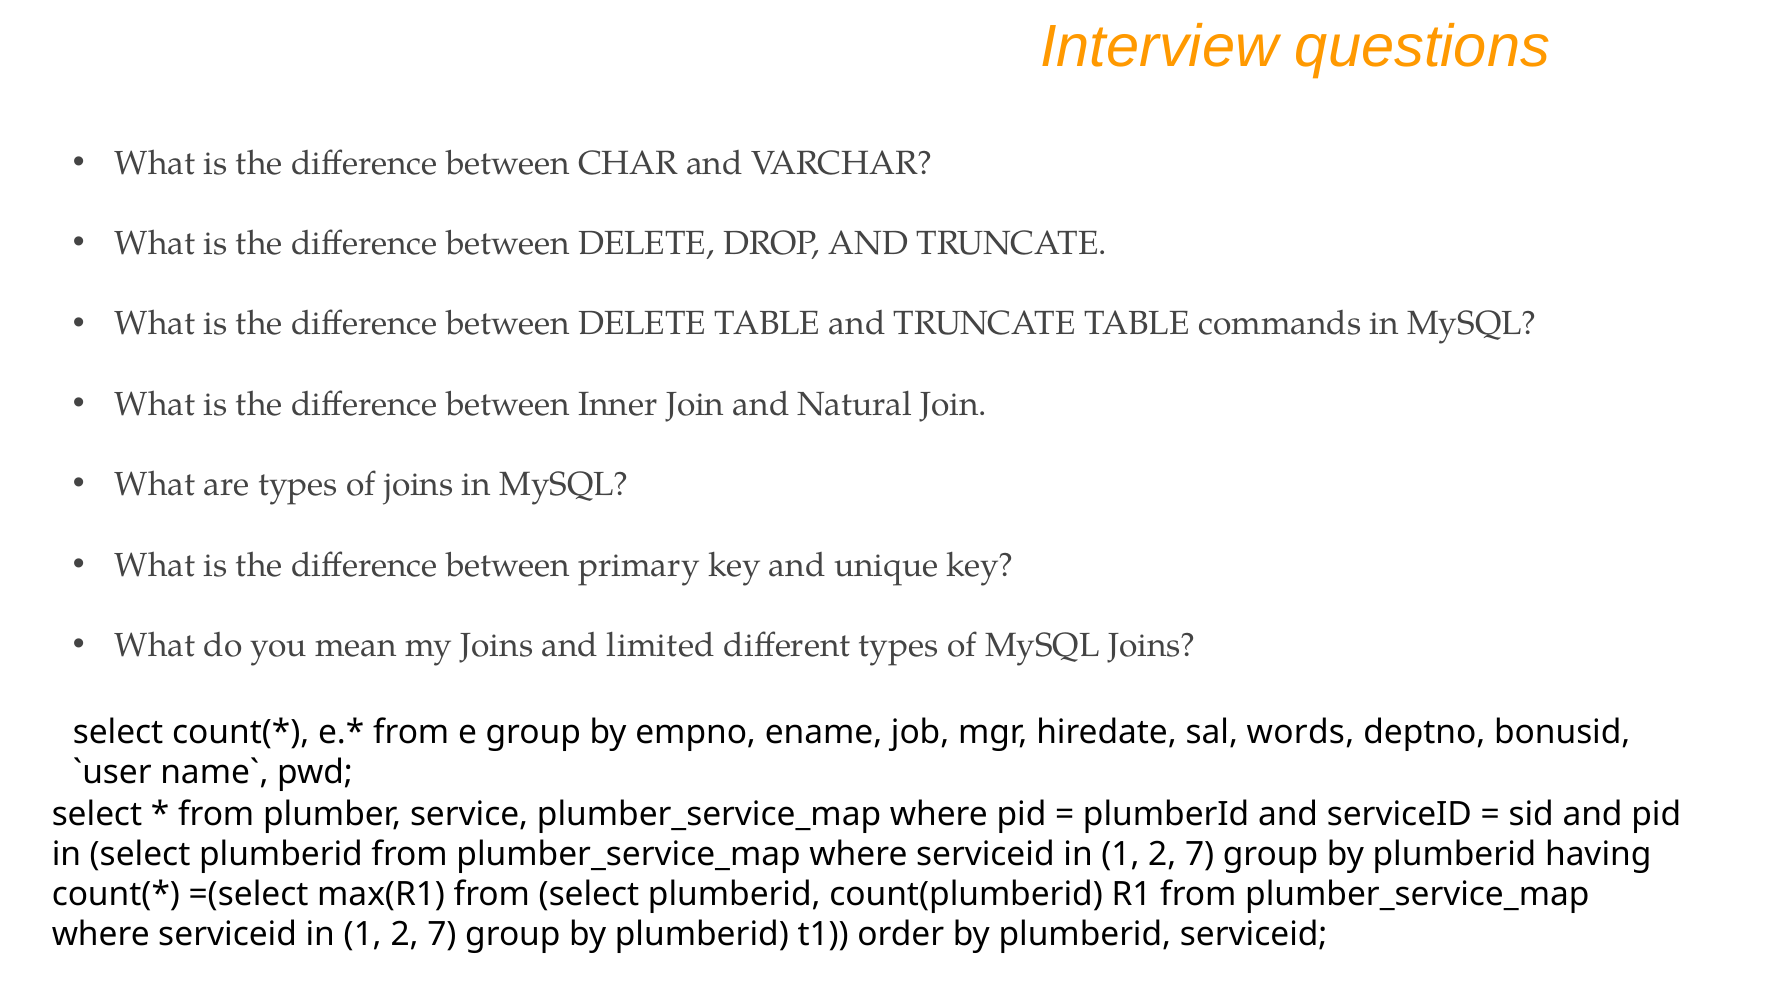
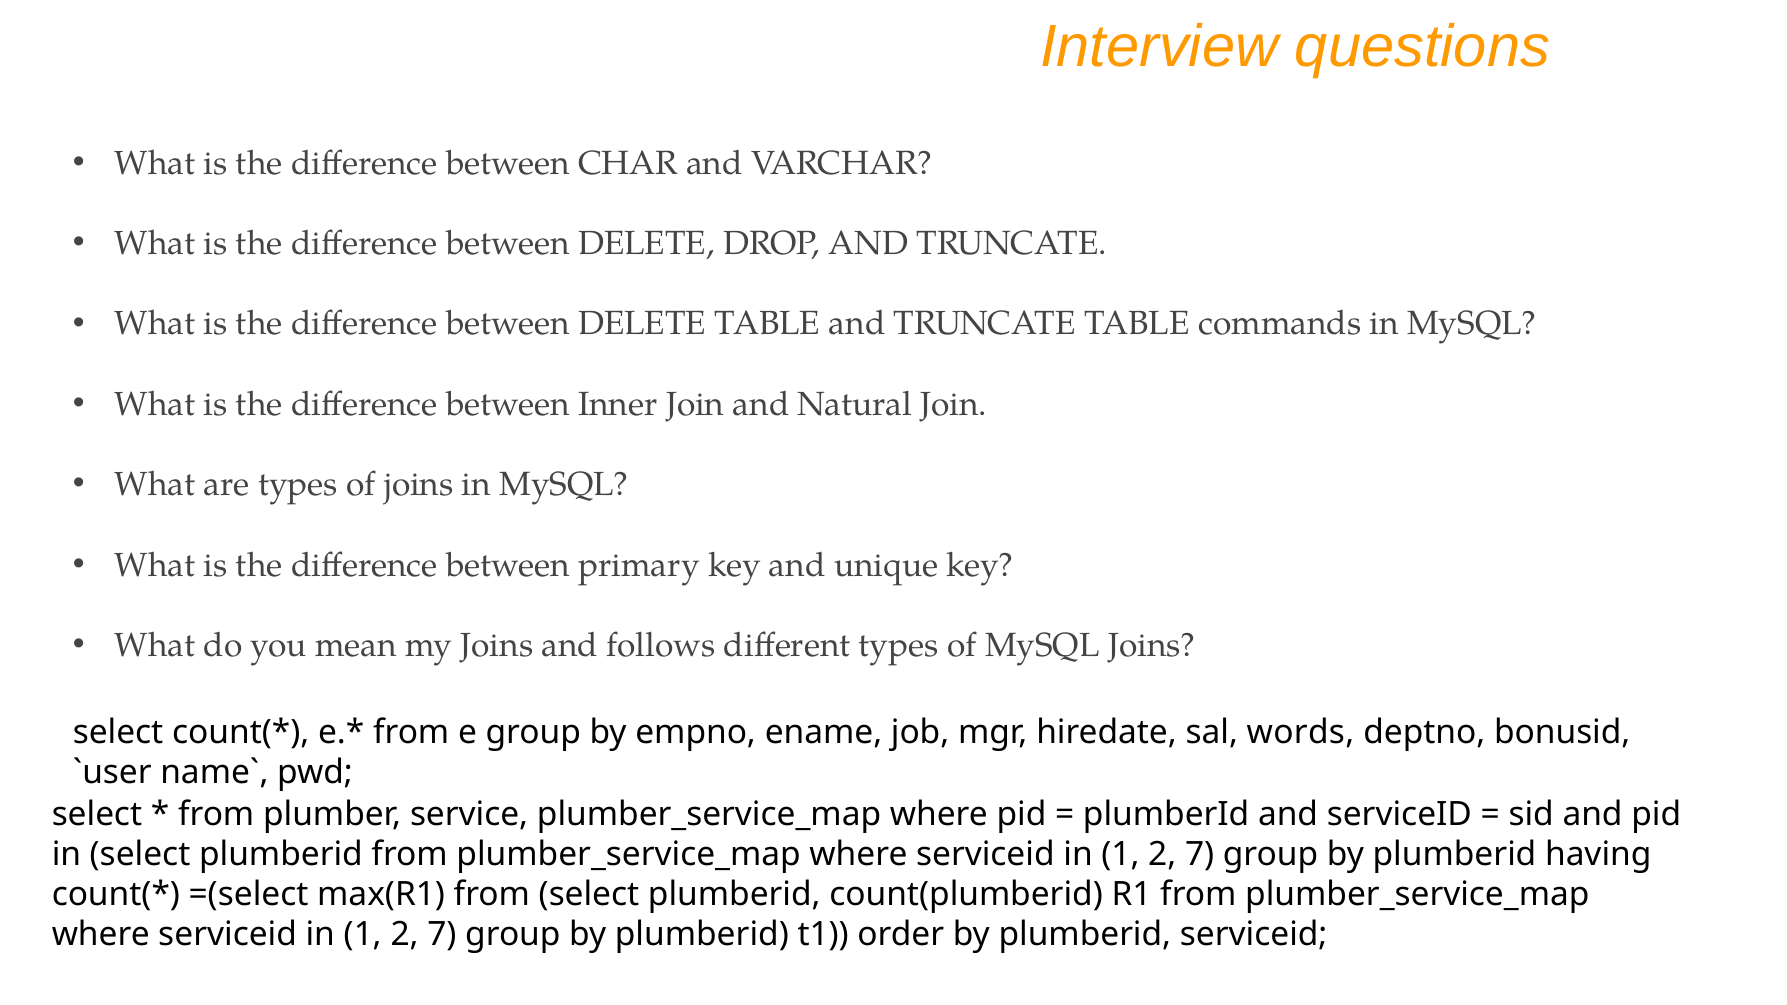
limited: limited -> follows (661, 646)
